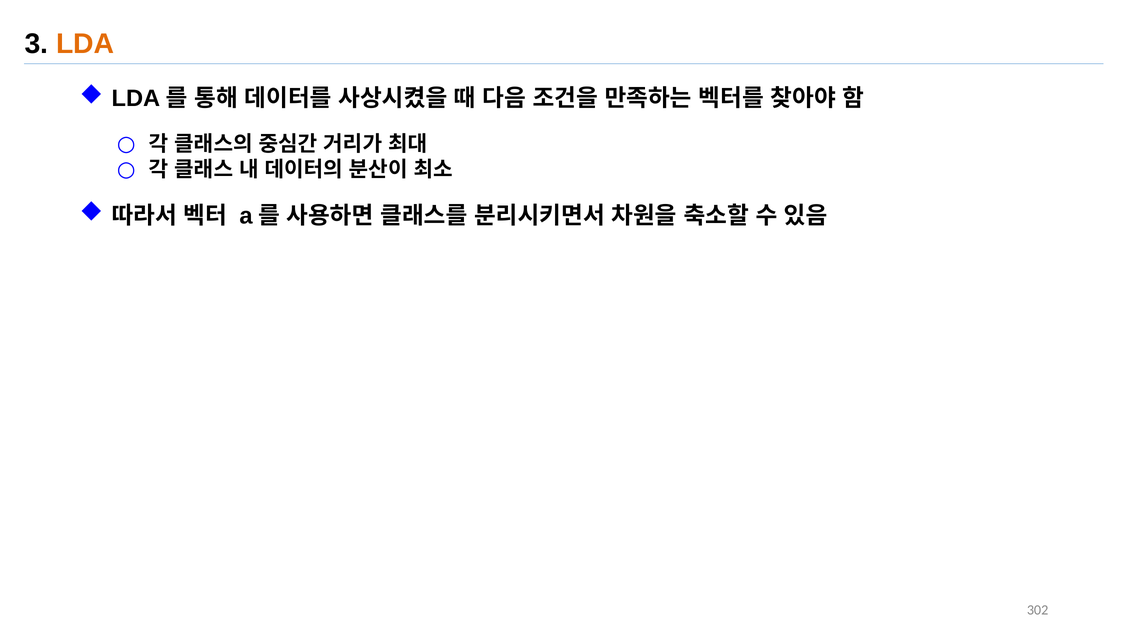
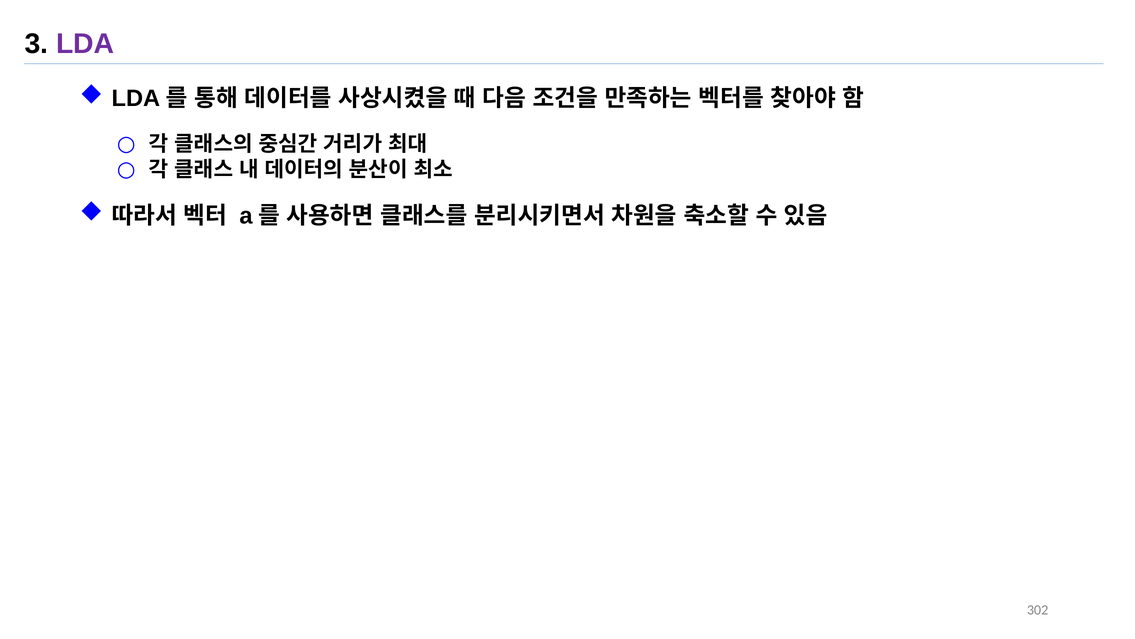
LDA colour: orange -> purple (85, 44)
